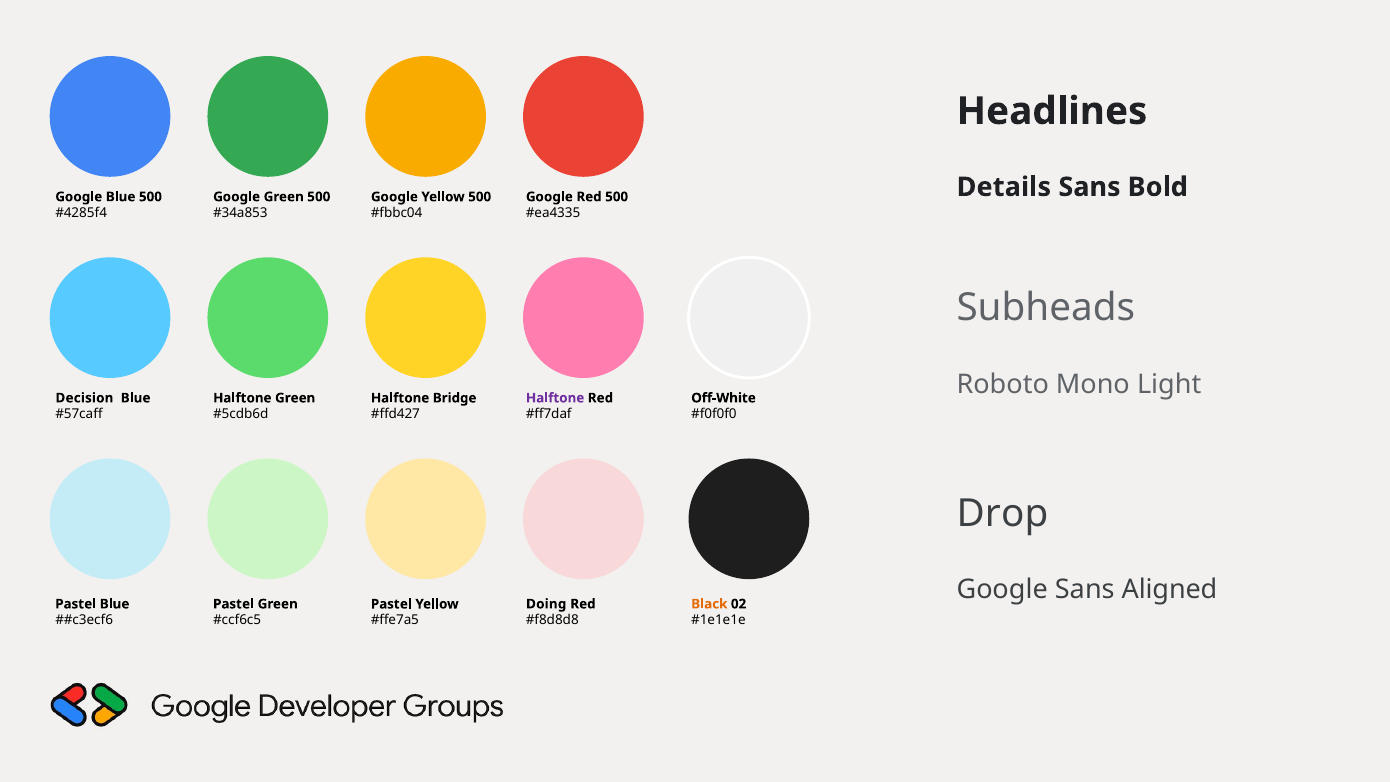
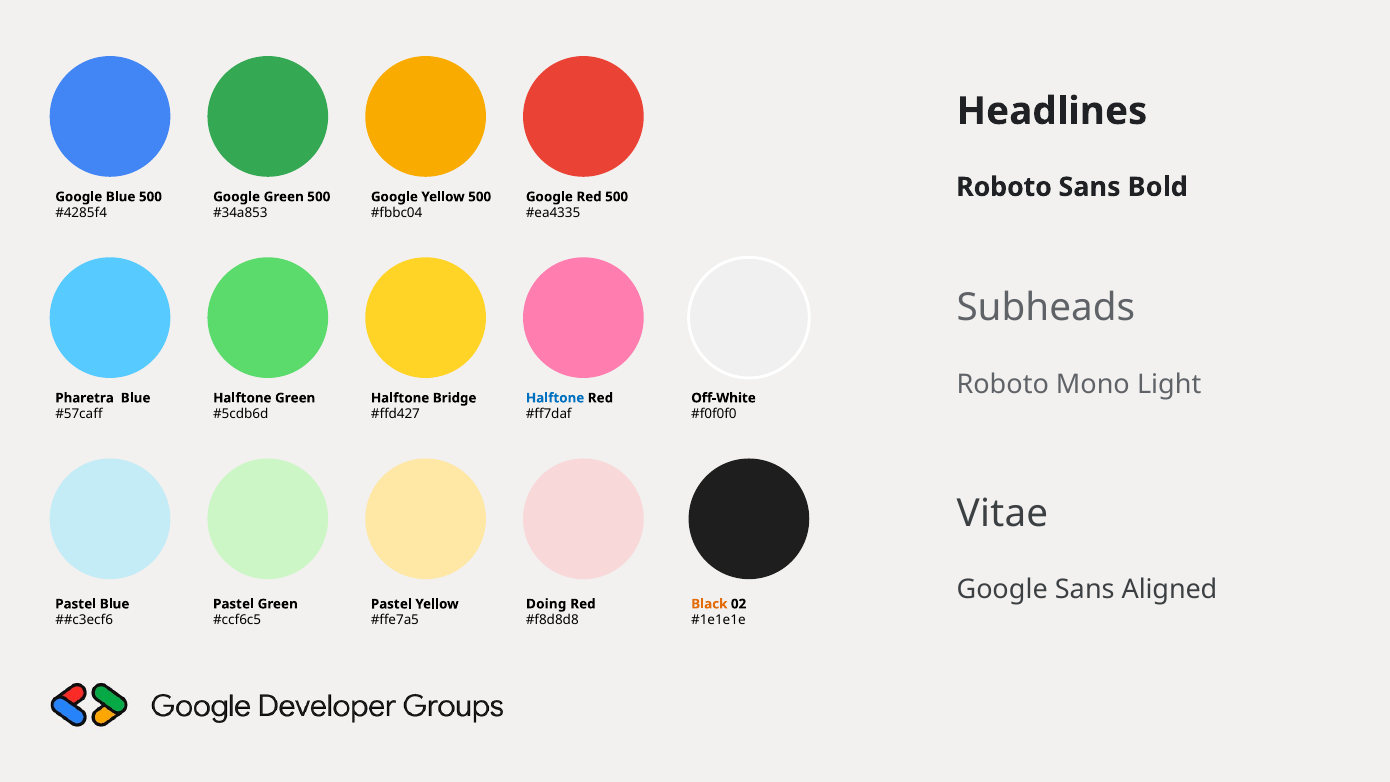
Details: Details -> Roboto (1004, 187)
Decision: Decision -> Pharetra (85, 398)
Halftone colour: purple -> blue (555, 398)
Drop: Drop -> Vitae (1002, 513)
